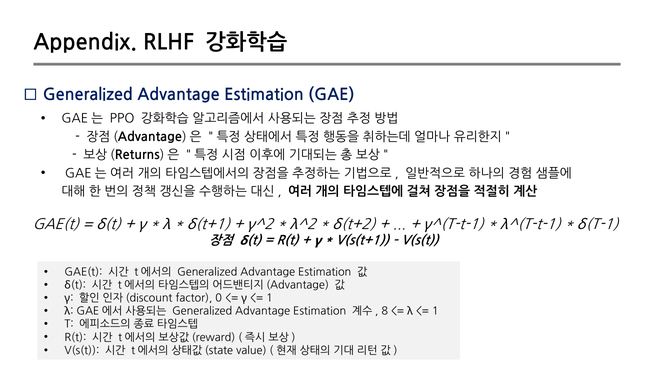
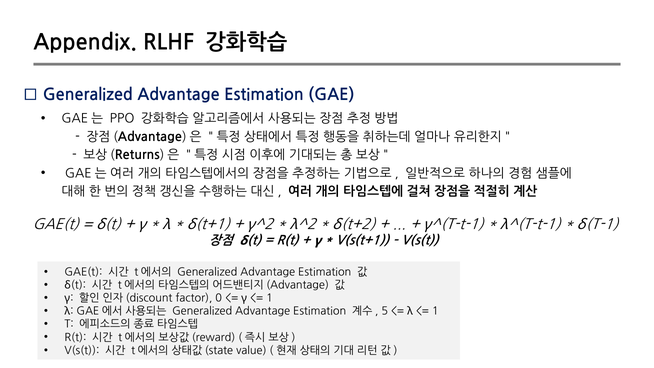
8: 8 -> 5 (385, 311)
